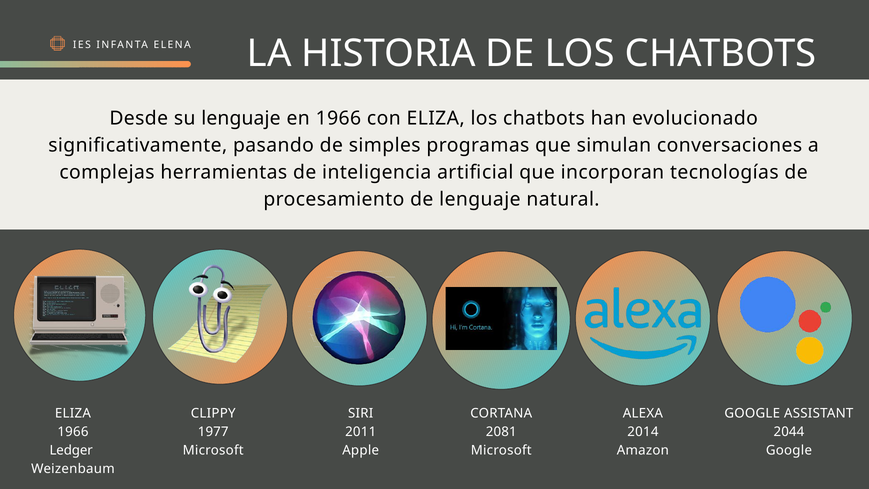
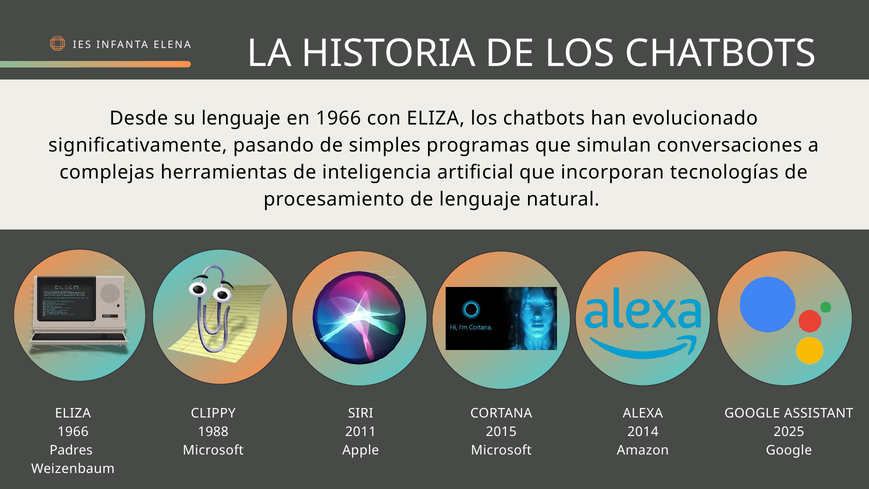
1977: 1977 -> 1988 (213, 432)
2081: 2081 -> 2015 (501, 432)
2044: 2044 -> 2025 (789, 432)
Ledger: Ledger -> Padres (71, 450)
